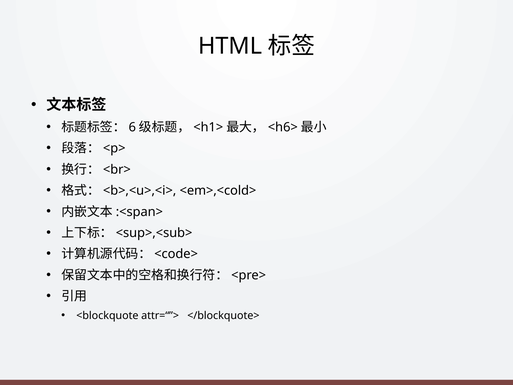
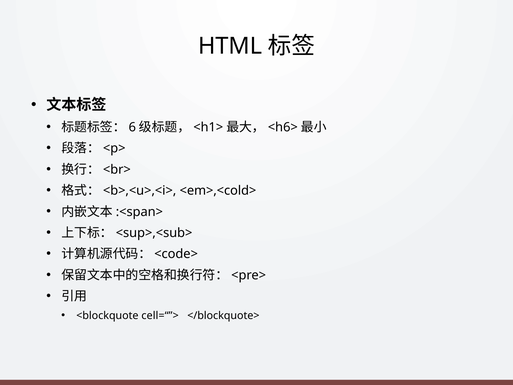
attr=“”>: attr=“”> -> cell=“”> (160, 315)
